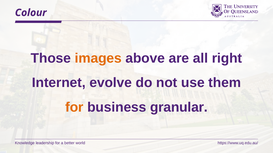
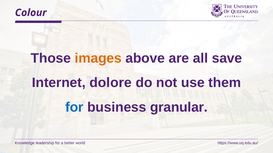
right: right -> save (227, 58)
evolve: evolve -> dolore (111, 83)
for colour: orange -> blue (74, 108)
